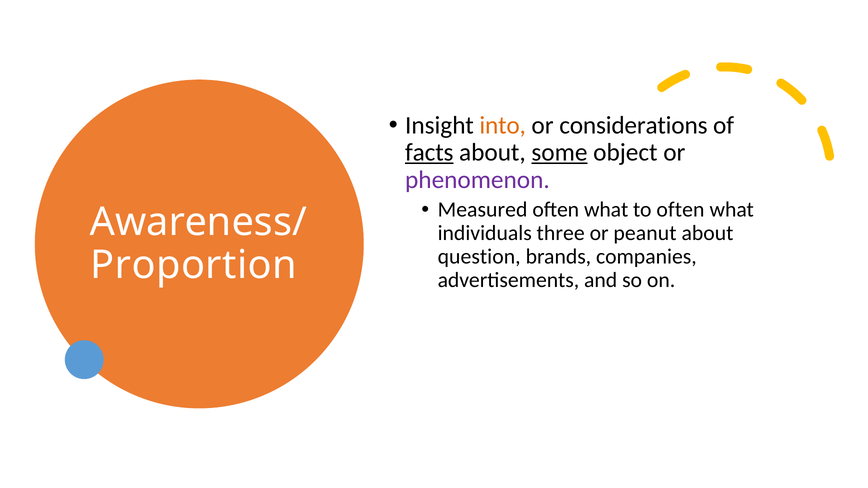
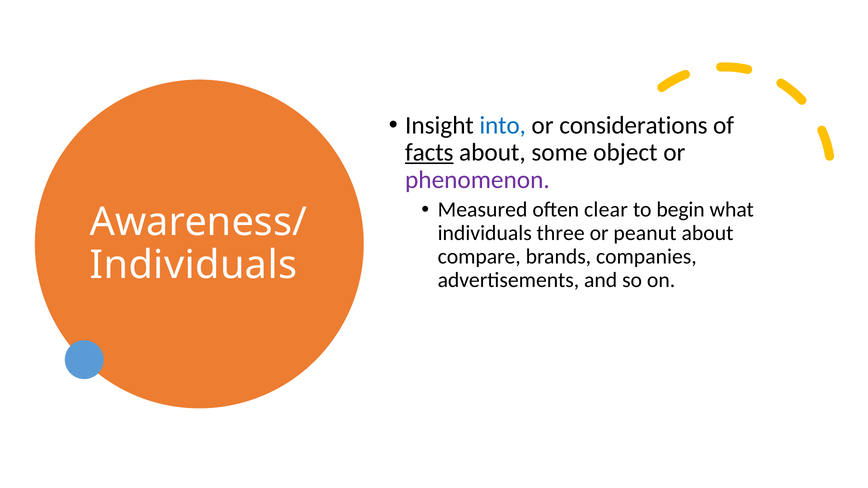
into colour: orange -> blue (503, 125)
some underline: present -> none (559, 153)
what: what -> clear (606, 210)
to often: often -> begin (681, 210)
question: question -> compare (479, 257)
Proportion: Proportion -> Individuals (194, 265)
